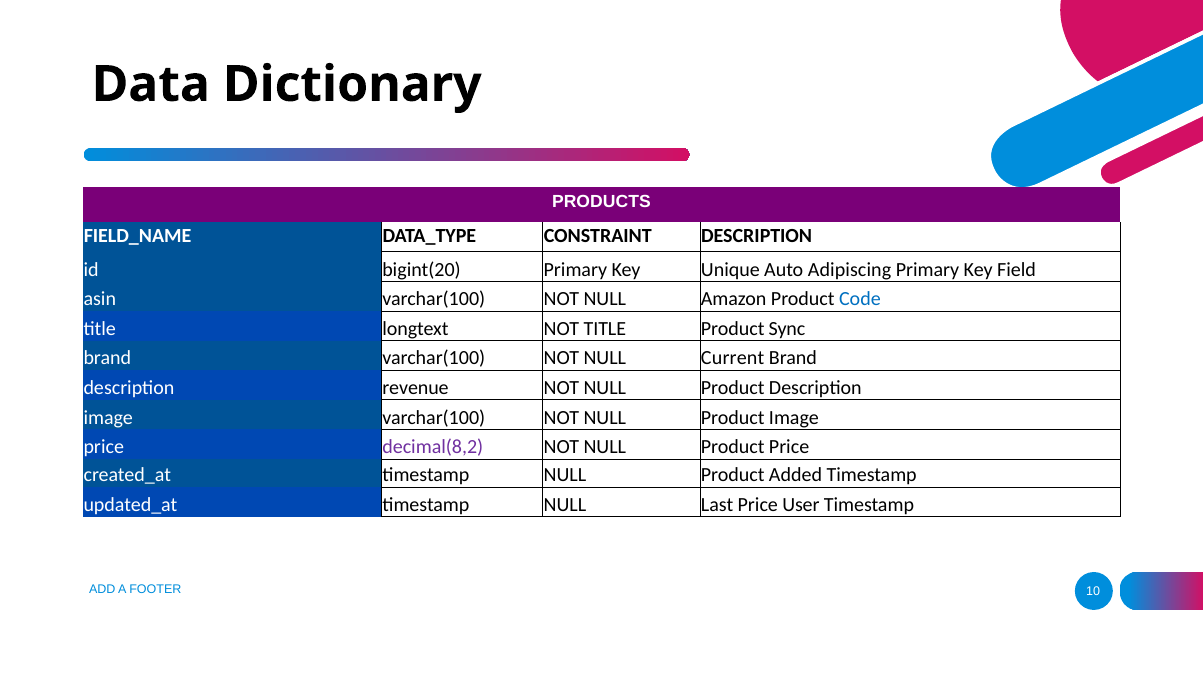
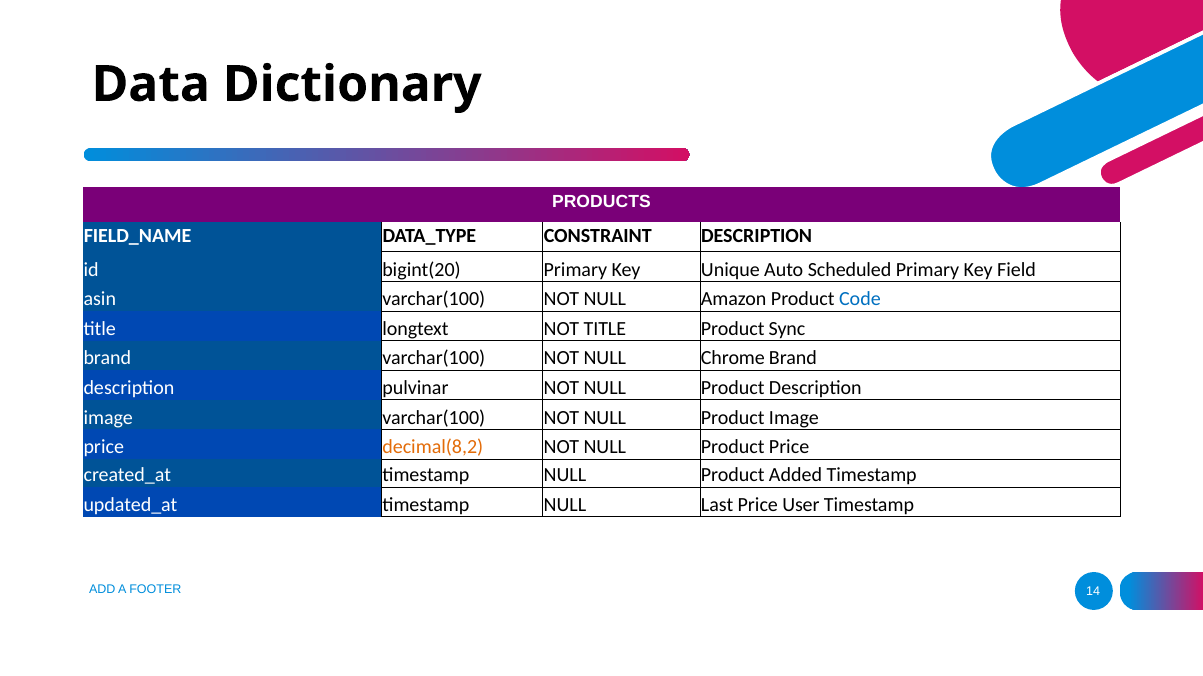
Adipiscing: Adipiscing -> Scheduled (850, 270)
Current: Current -> Chrome (733, 359)
revenue: revenue -> pulvinar (415, 388)
decimal(8,2 colour: purple -> orange (433, 447)
10: 10 -> 14 (1093, 592)
